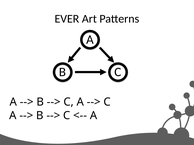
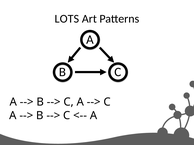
EVER: EVER -> LOTS (67, 19)
